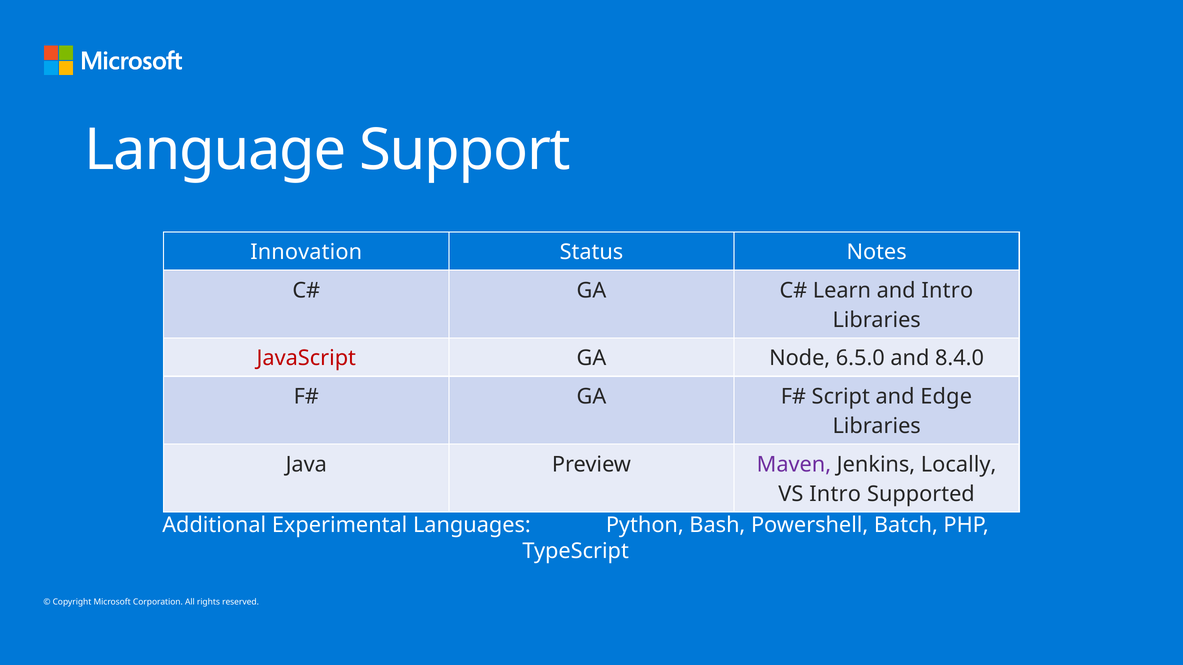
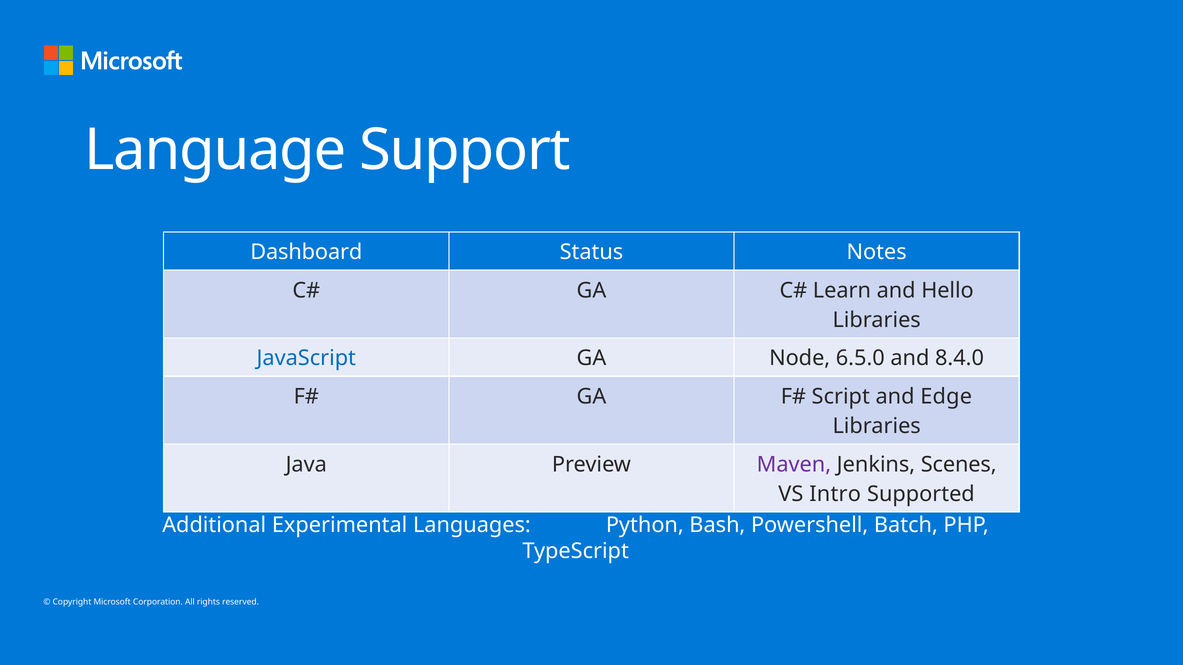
Innovation: Innovation -> Dashboard (306, 252)
and Intro: Intro -> Hello (947, 291)
JavaScript colour: red -> blue (306, 358)
Locally: Locally -> Scenes (959, 465)
